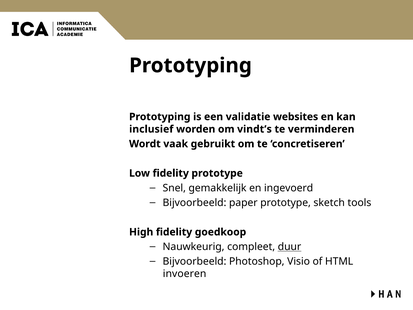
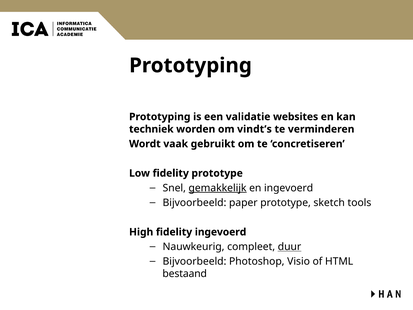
inclusief: inclusief -> techniek (151, 129)
gemakkelijk underline: none -> present (218, 188)
fidelity goedkoop: goedkoop -> ingevoerd (221, 232)
invoeren: invoeren -> bestaand (185, 274)
